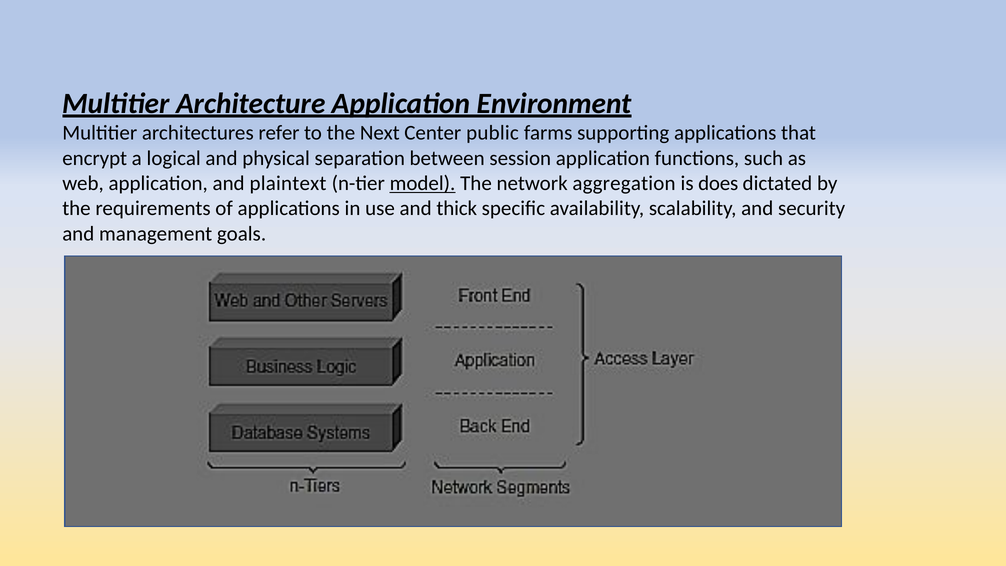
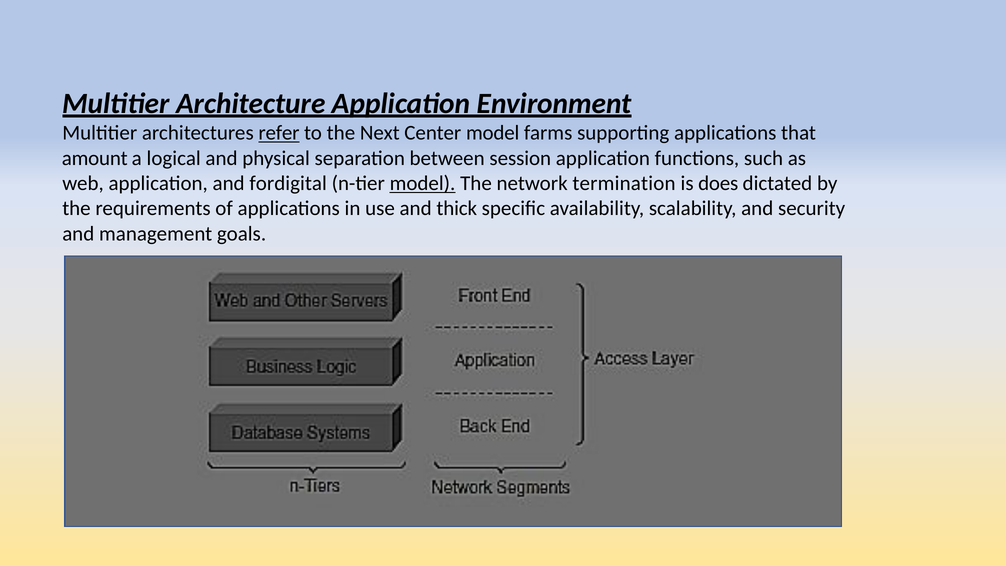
refer underline: none -> present (279, 133)
Center public: public -> model (493, 133)
encrypt: encrypt -> amount (95, 158)
plaintext: plaintext -> fordigital (288, 183)
aggregation: aggregation -> termination (624, 183)
